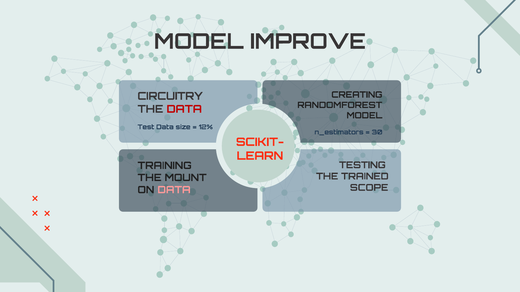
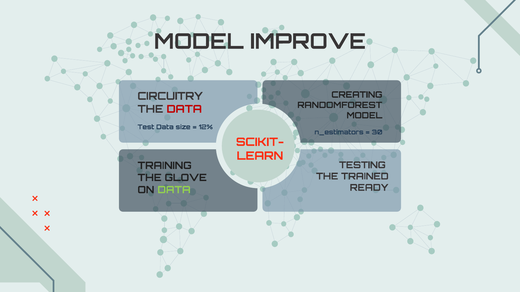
MOUNT: MOUNT -> GLOVE (186, 178)
SCOPE: SCOPE -> READY (369, 188)
DATA colour: pink -> light green (174, 190)
